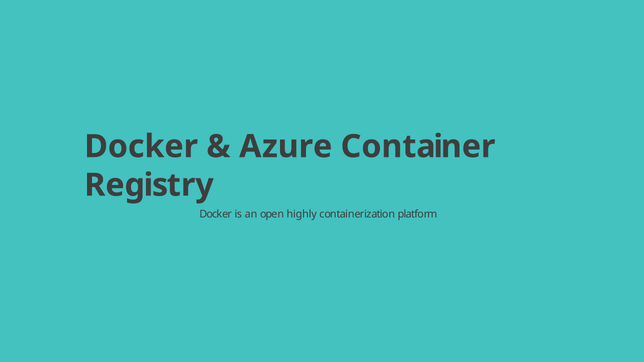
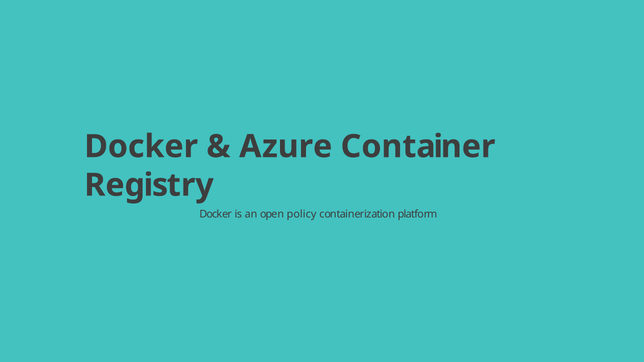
highly: highly -> policy (302, 214)
